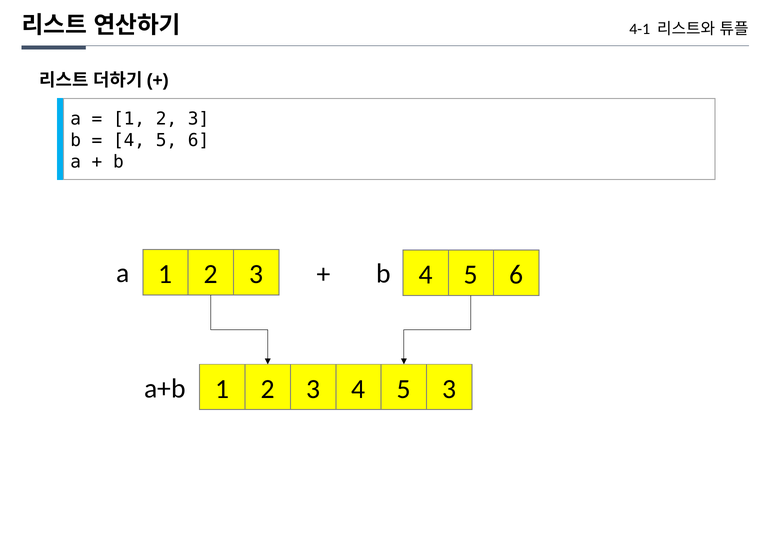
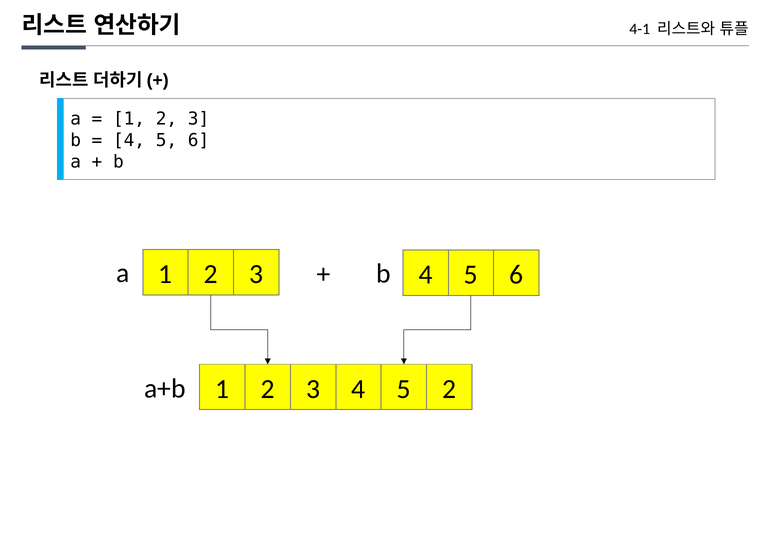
5 3: 3 -> 2 (449, 389)
